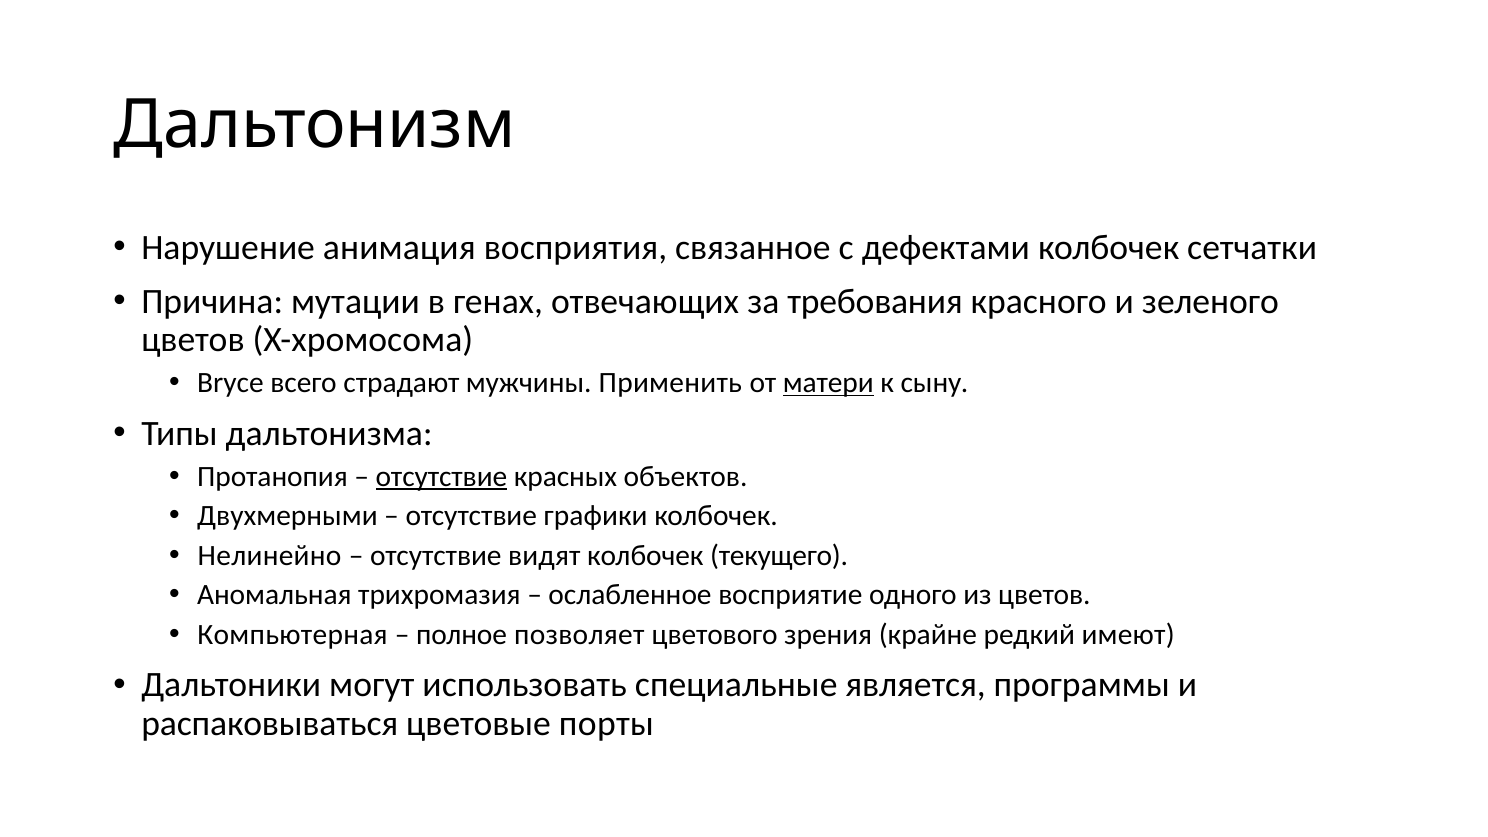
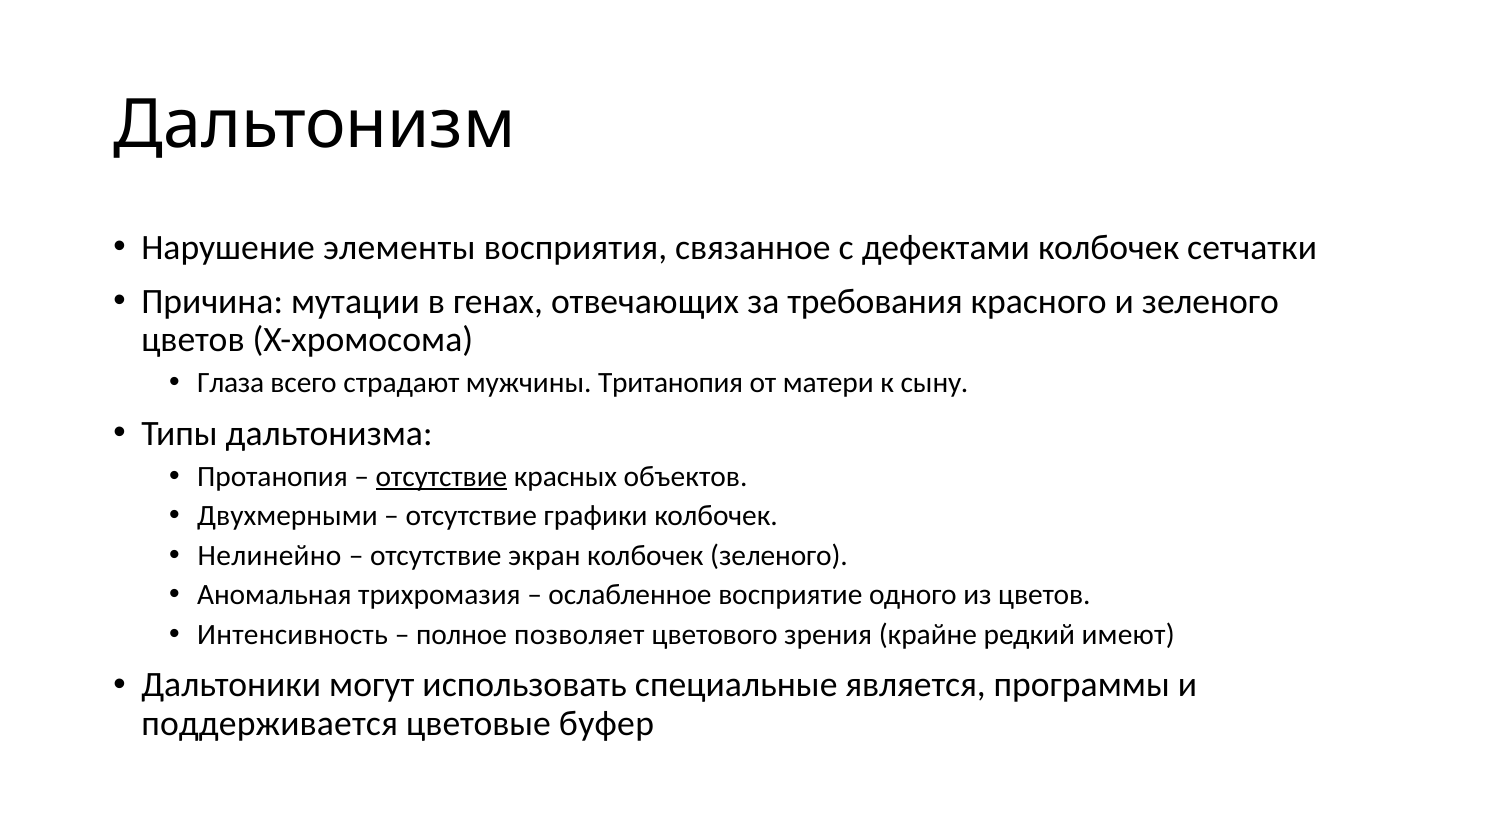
анимация: анимация -> элементы (399, 247)
Bryce: Bryce -> Глаза (231, 383)
Применить: Применить -> Тританопия (671, 383)
матери underline: present -> none (828, 383)
видят: видят -> экран (544, 555)
колбочек текущего: текущего -> зеленого (779, 555)
Компьютерная: Компьютерная -> Интенсивность (293, 635)
распаковываться: распаковываться -> поддерживается (270, 724)
порты: порты -> буфер (606, 724)
